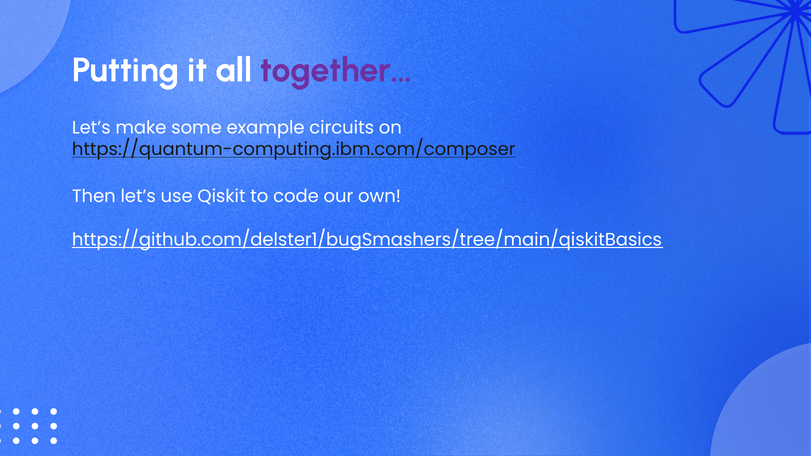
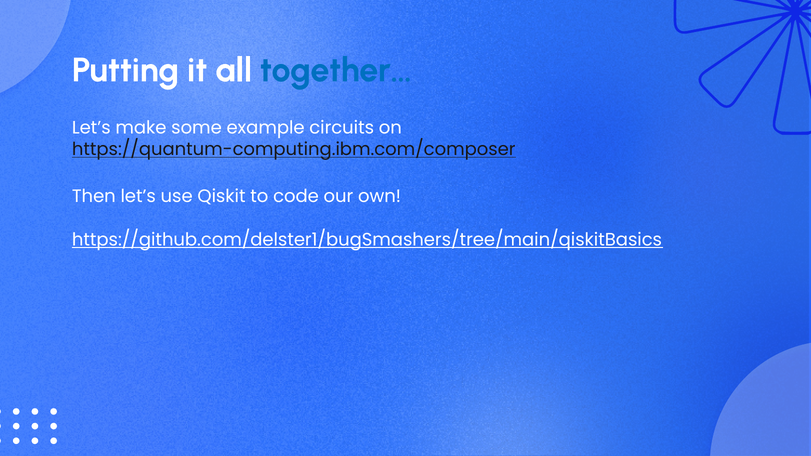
together… colour: purple -> blue (336, 70)
